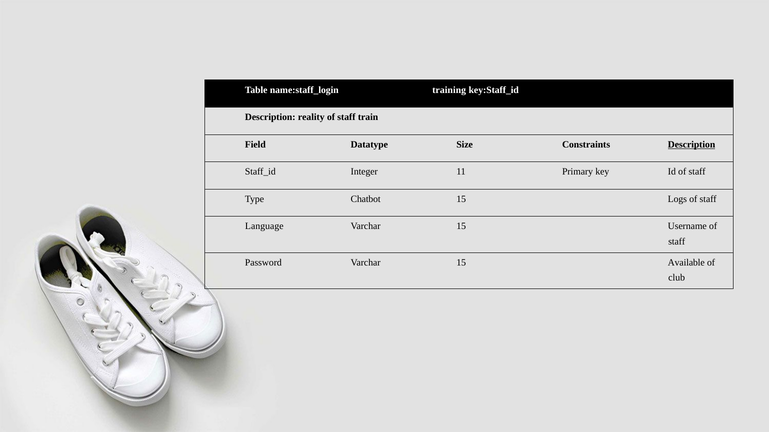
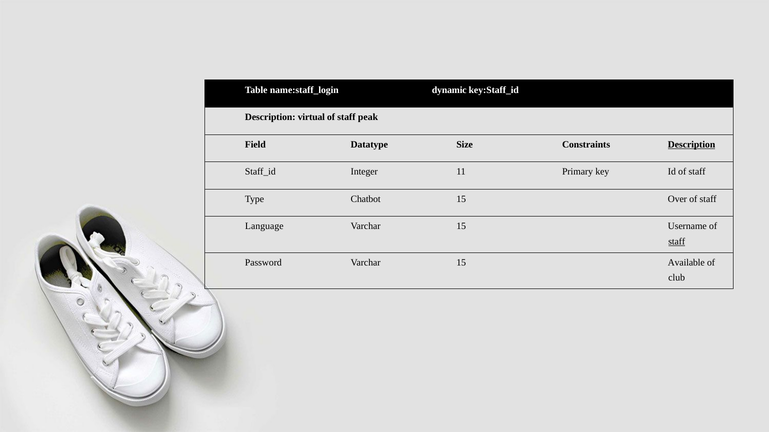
training: training -> dynamic (449, 90)
reality: reality -> virtual (311, 117)
train: train -> peak (368, 117)
Logs: Logs -> Over (677, 199)
staff underline: none -> present (677, 242)
